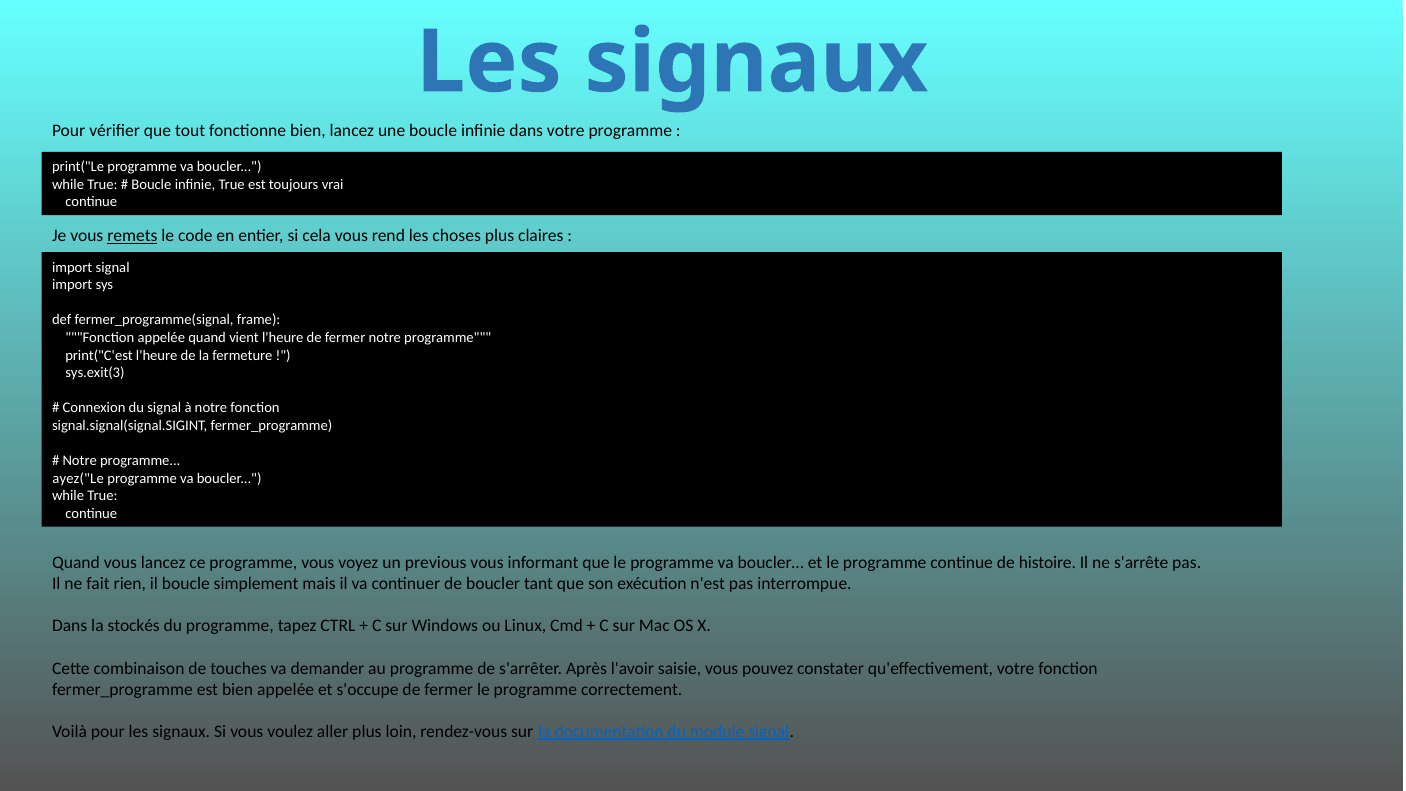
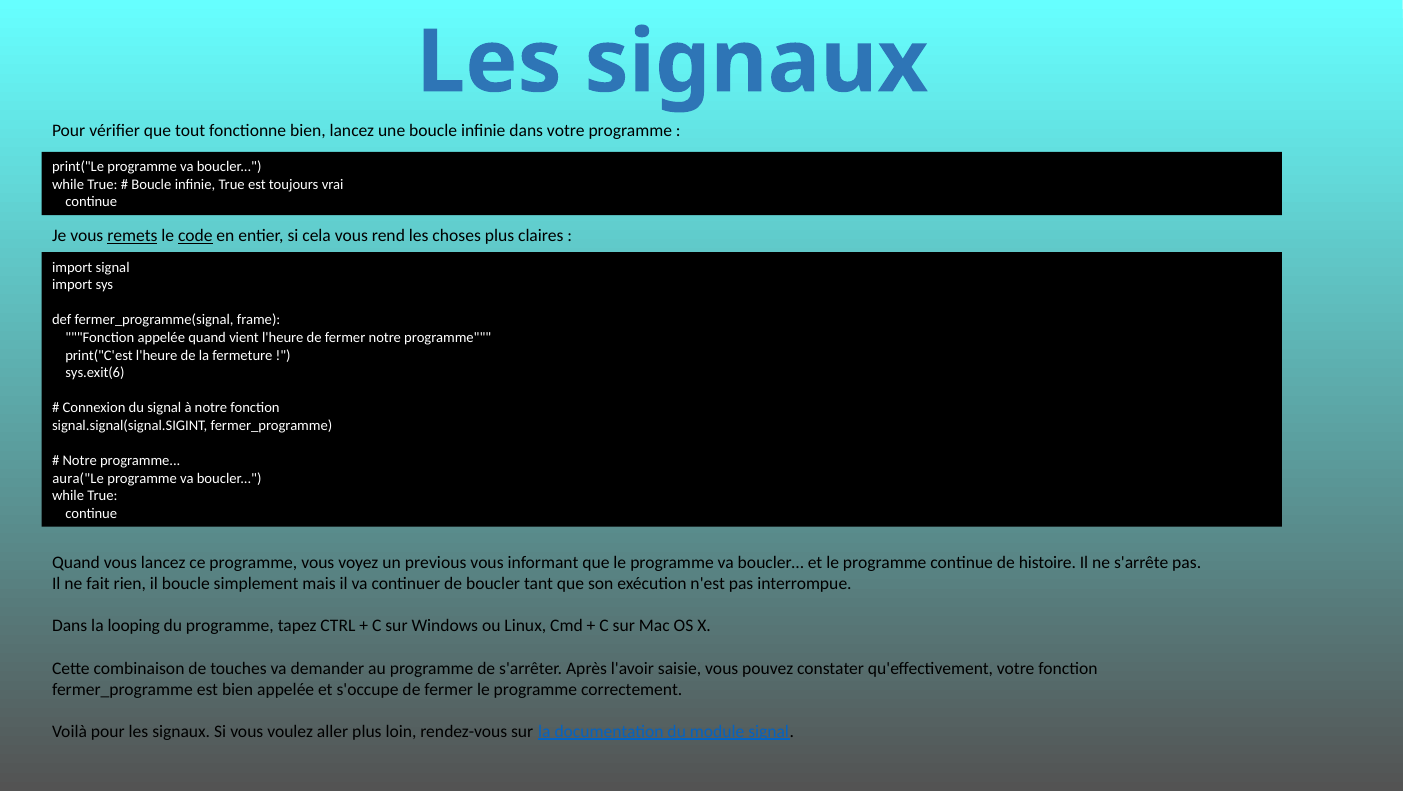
code underline: none -> present (195, 236)
sys.exit(3: sys.exit(3 -> sys.exit(6 (95, 373)
ayez("Le: ayez("Le -> aura("Le (78, 478)
stockés: stockés -> looping (134, 626)
